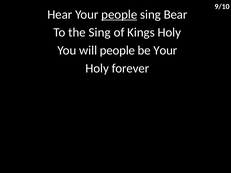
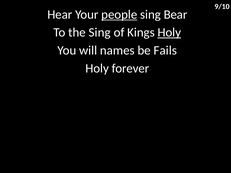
Holy underline: none -> present (169, 32)
will people: people -> names (117, 50)
be Your: Your -> Fails (165, 50)
